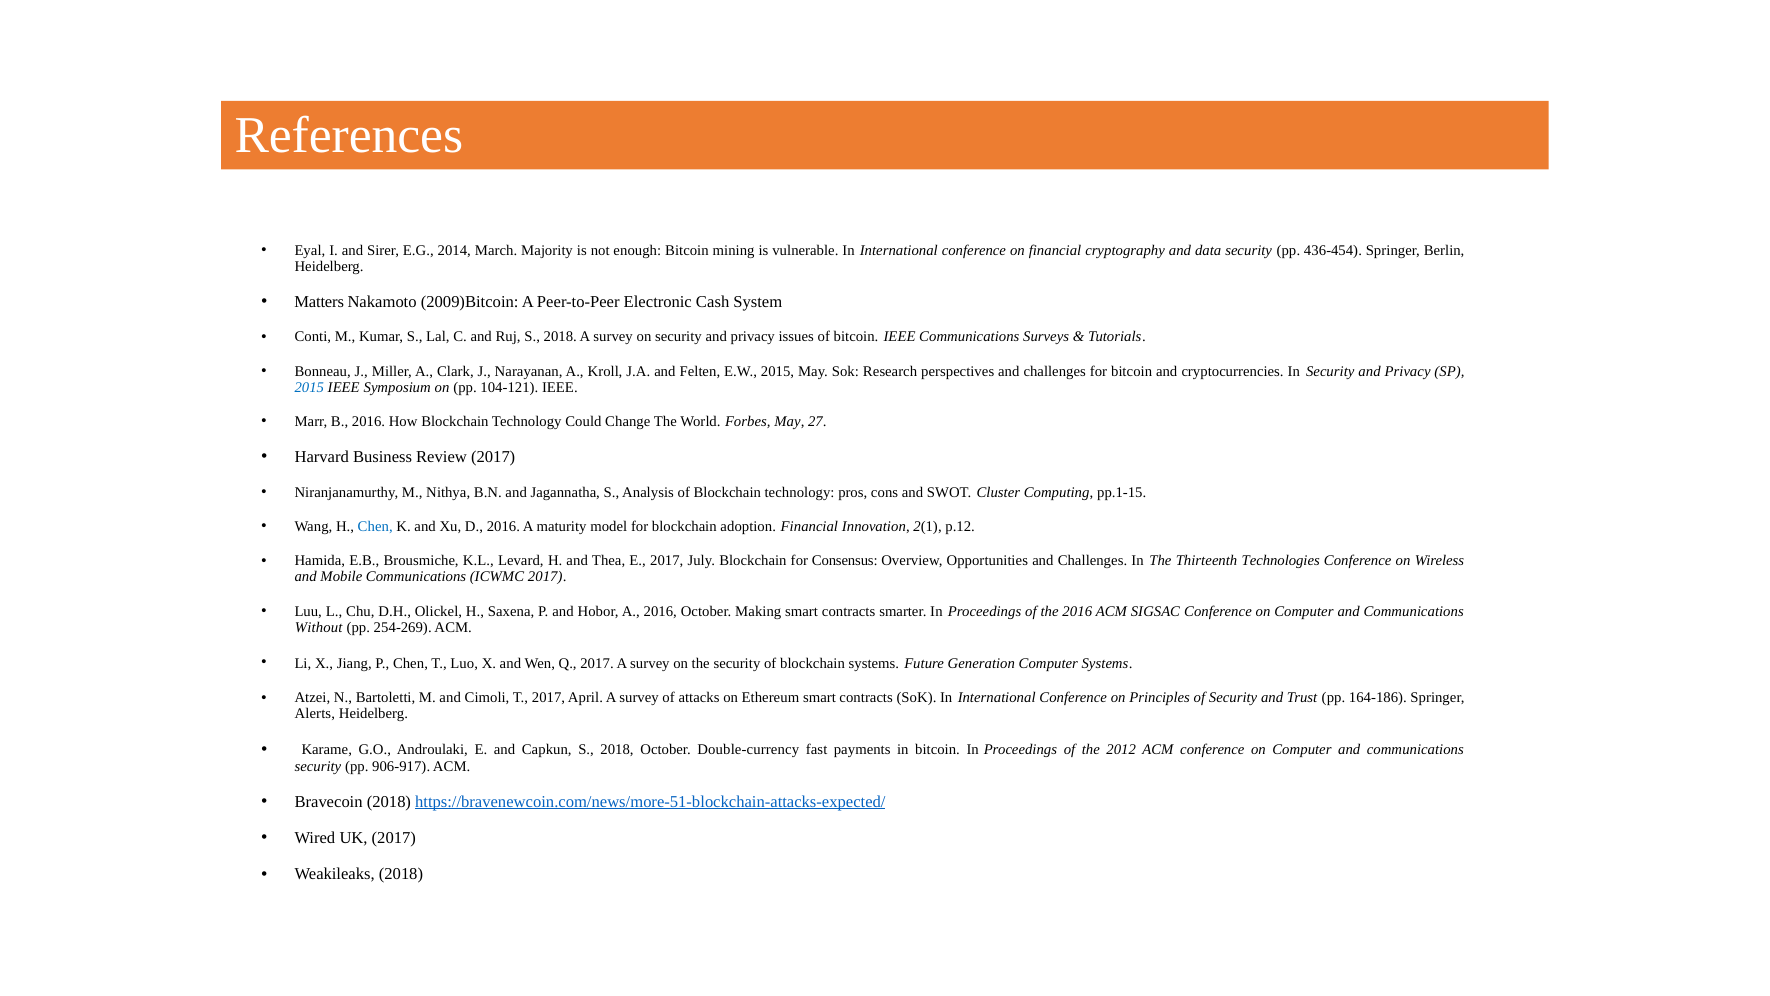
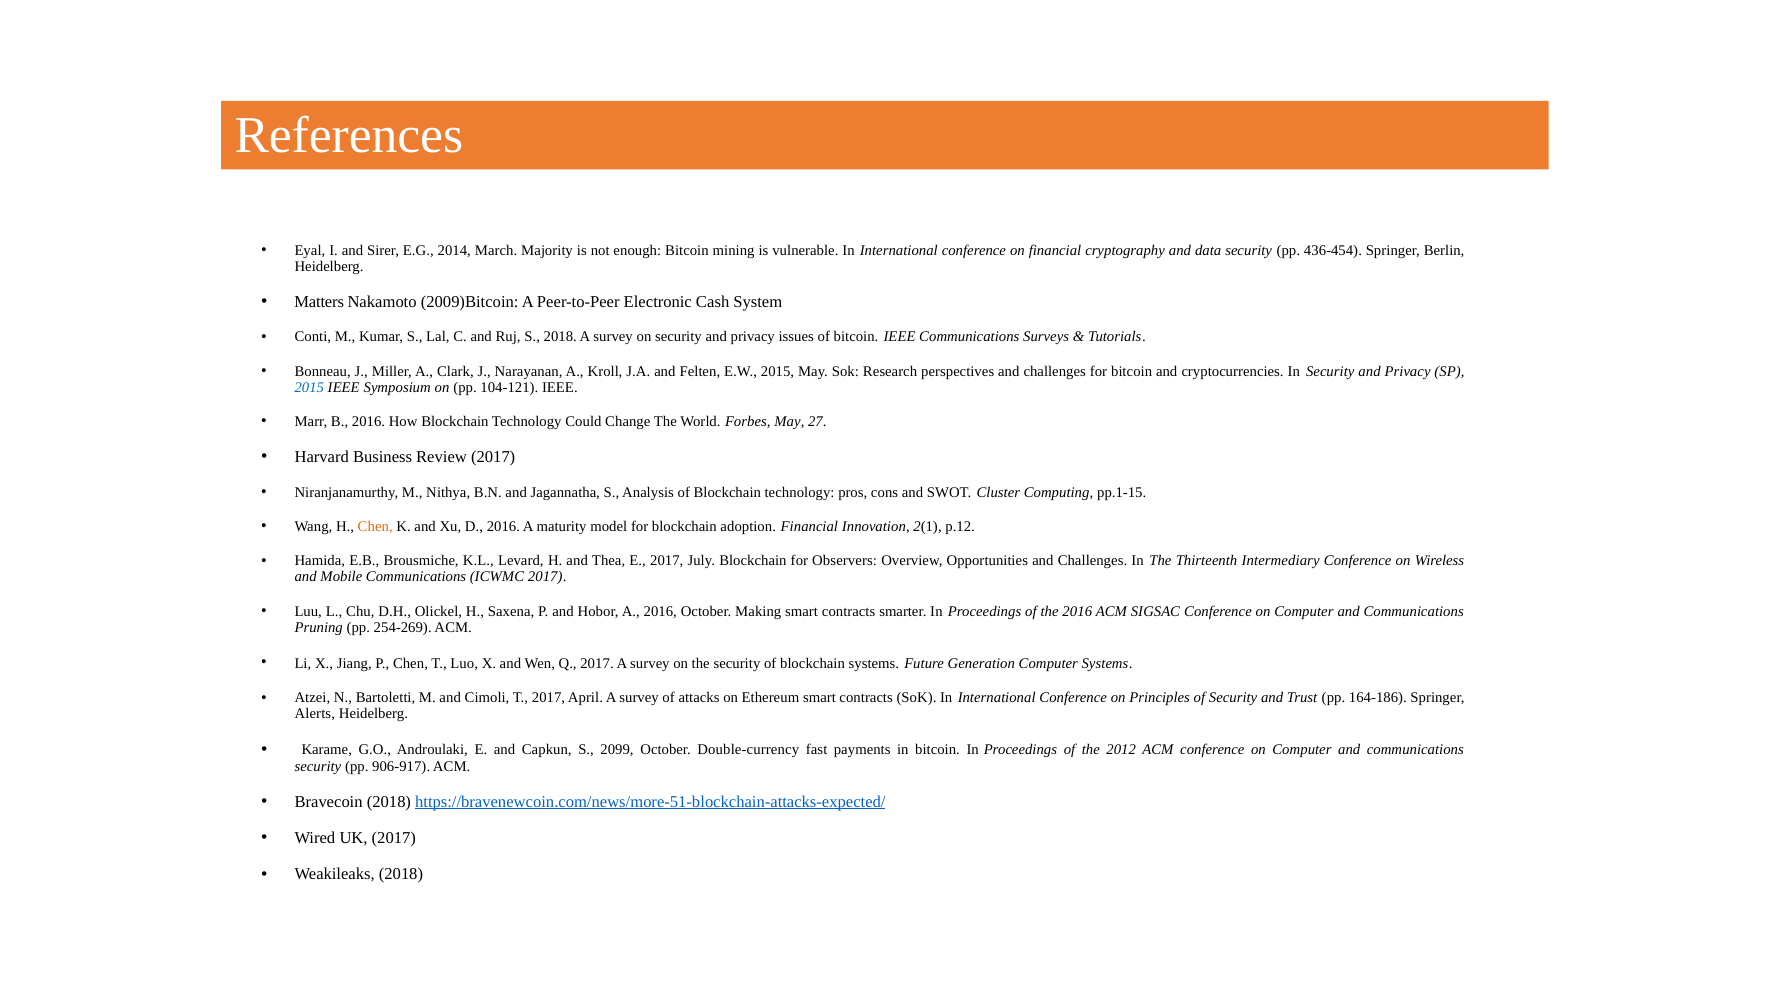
Chen colour: blue -> orange (375, 526)
Consensus: Consensus -> Observers (845, 561)
Technologies: Technologies -> Intermediary (1281, 561)
Without: Without -> Pruning (319, 627)
Capkun S 2018: 2018 -> 2099 (617, 750)
